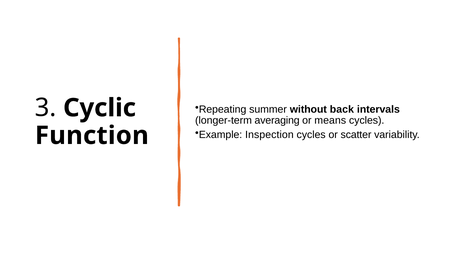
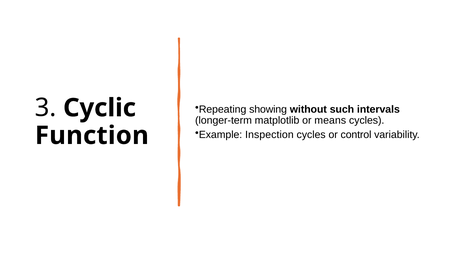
summer: summer -> showing (268, 109)
back: back -> such (342, 109)
averaging: averaging -> matplotlib (277, 121)
scatter: scatter -> control (356, 135)
